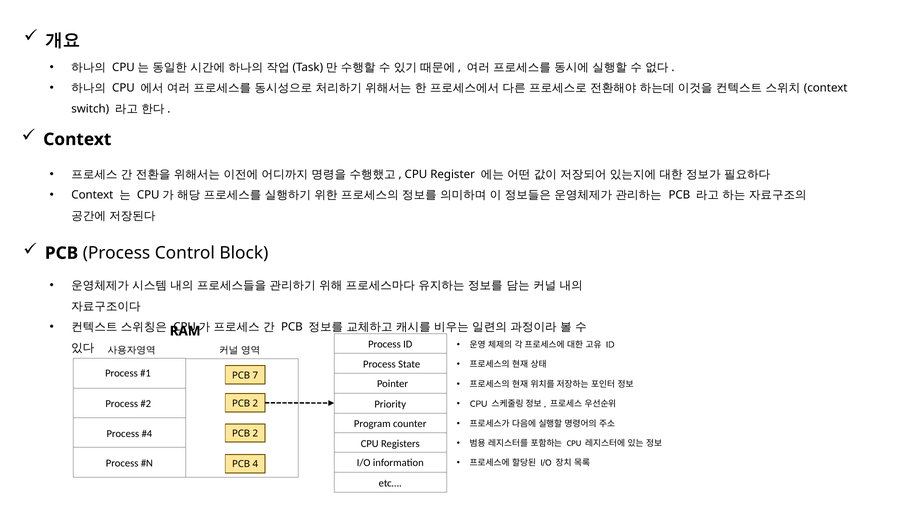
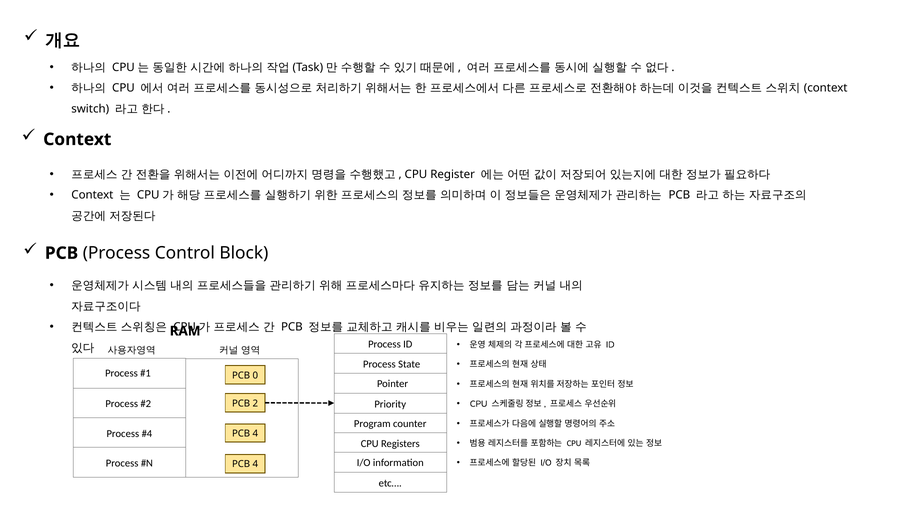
7: 7 -> 0 (255, 375)
2: 2 -> 4 (255, 433)
